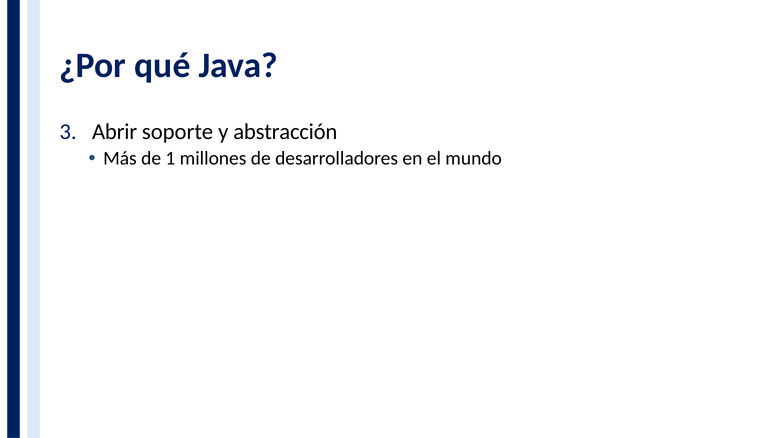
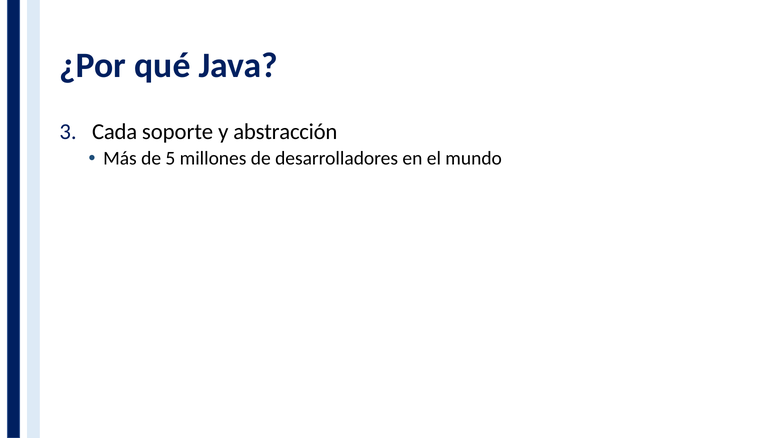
Abrir: Abrir -> Cada (115, 132)
1: 1 -> 5 (170, 159)
